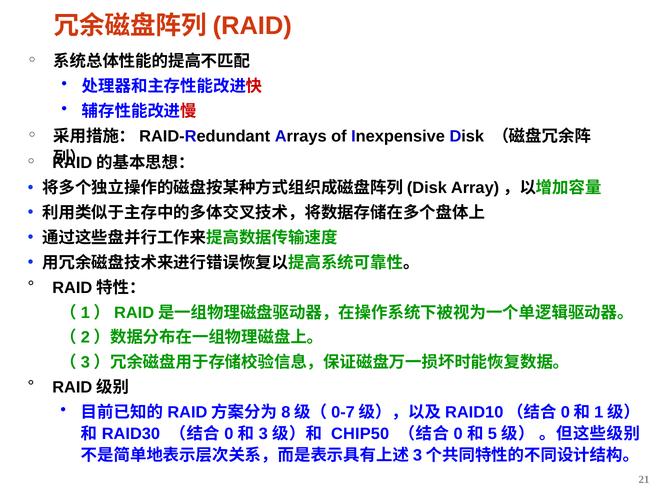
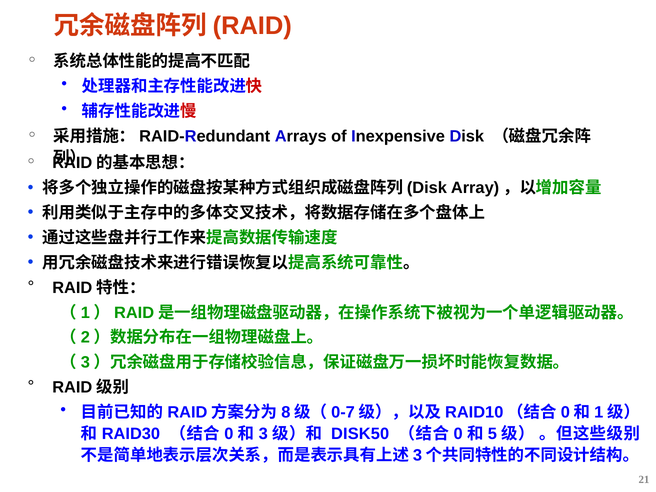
CHIP50: CHIP50 -> DISK50 (360, 434)
